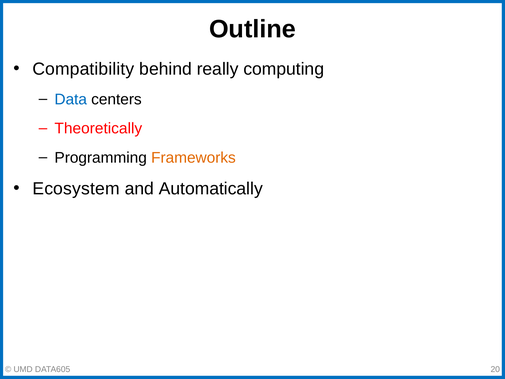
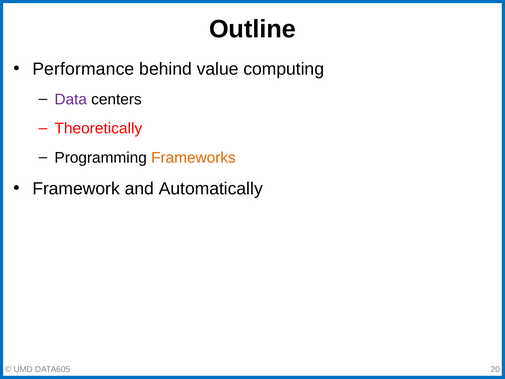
Compatibility: Compatibility -> Performance (83, 69)
really: really -> value (218, 69)
Data colour: blue -> purple (71, 99)
Ecosystem: Ecosystem -> Framework (76, 188)
